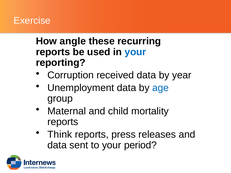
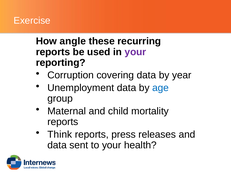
your colour: blue -> purple (135, 52)
received: received -> covering (115, 75)
period: period -> health (140, 145)
